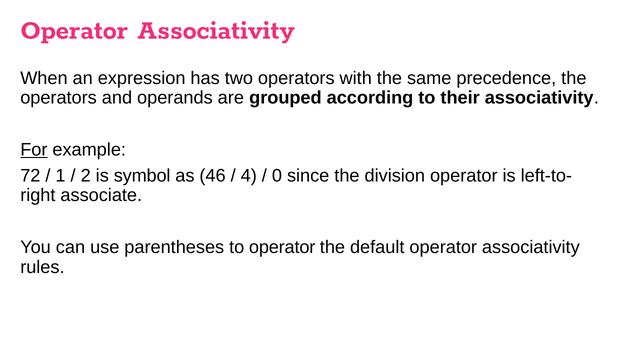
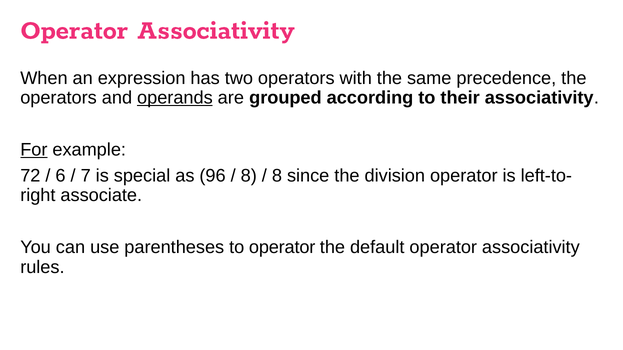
operands underline: none -> present (175, 98)
1: 1 -> 6 (61, 176)
2: 2 -> 7 (86, 176)
symbol: symbol -> special (142, 176)
46: 46 -> 96 (213, 176)
4: 4 -> 8 (249, 176)
0: 0 -> 8 (277, 176)
